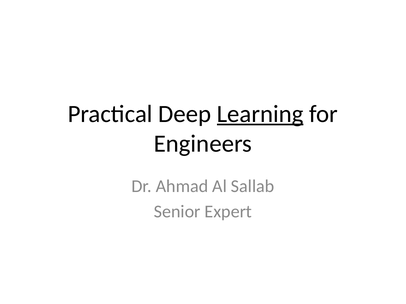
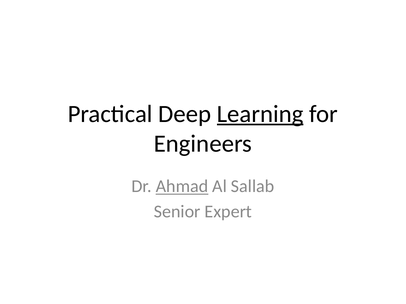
Ahmad underline: none -> present (182, 187)
